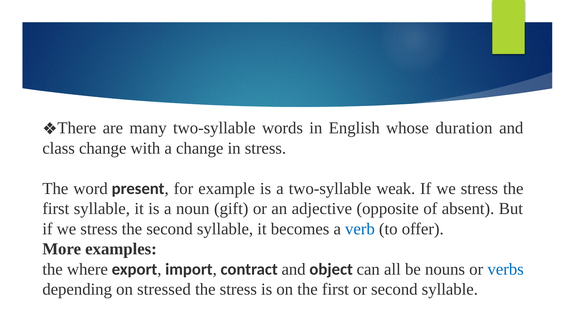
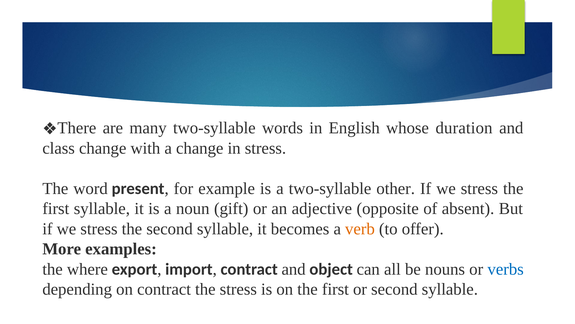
weak: weak -> other (396, 188)
verb colour: blue -> orange (360, 228)
on stressed: stressed -> contract (164, 289)
